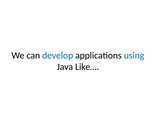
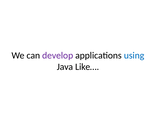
develop colour: blue -> purple (58, 55)
